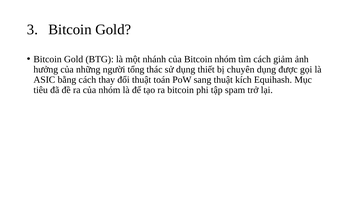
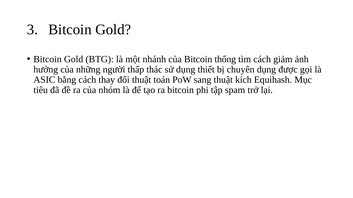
Bitcoin nhóm: nhóm -> thống (225, 59)
tổng: tổng -> thấp (136, 70)
